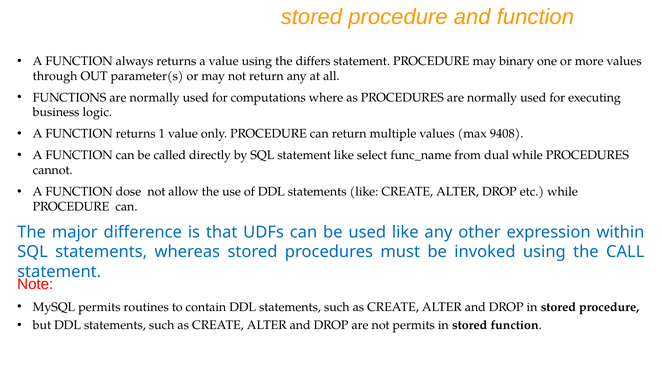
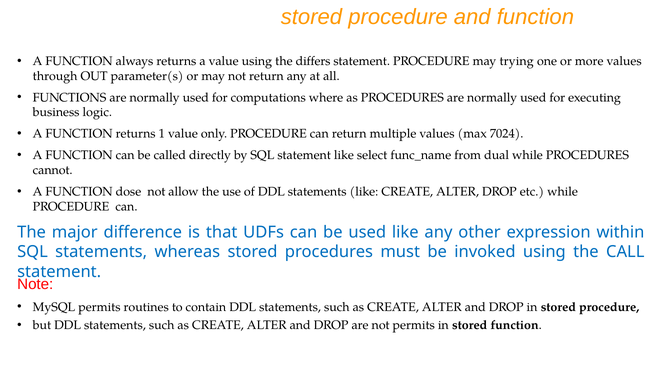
binary: binary -> trying (517, 61)
9408: 9408 -> 7024 (507, 134)
